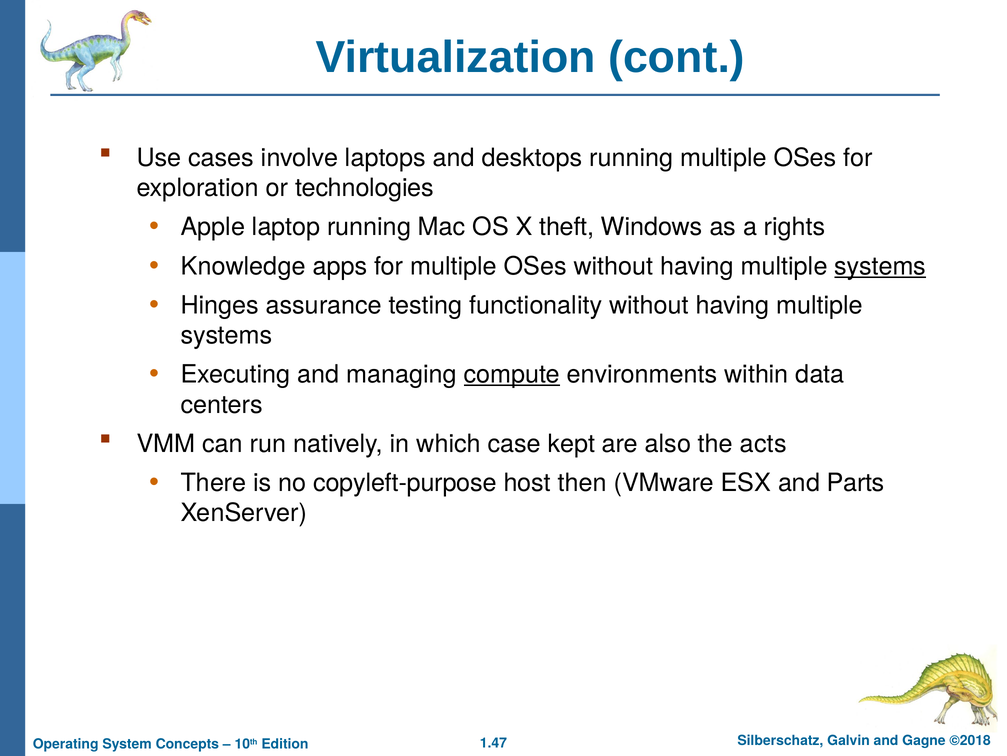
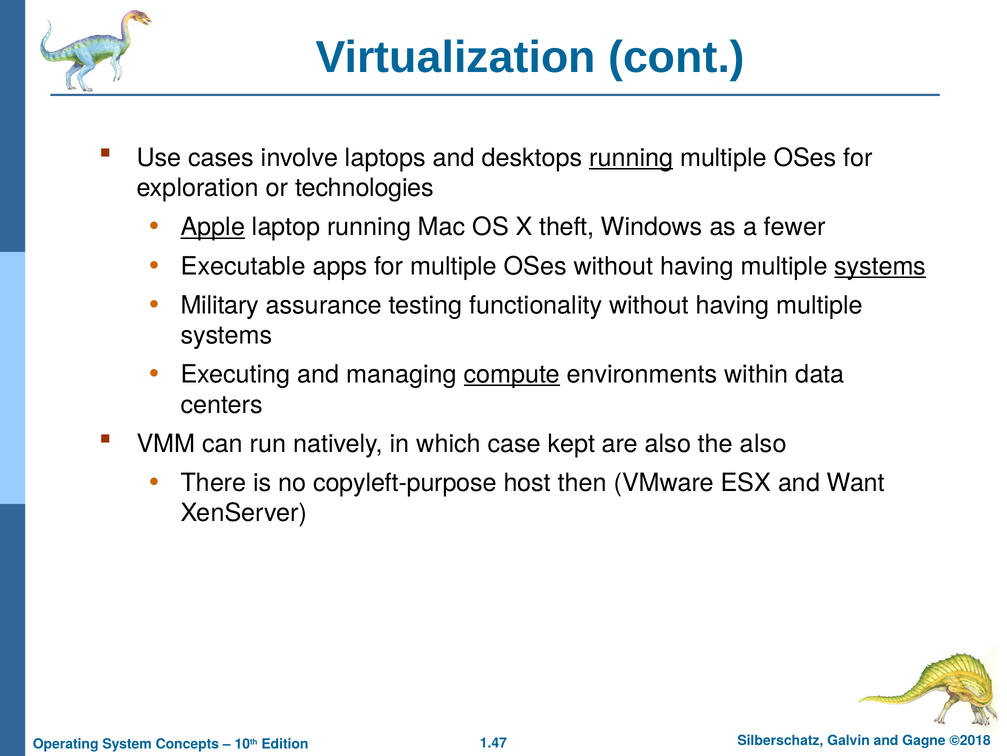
running underline: none -> present (631, 158)
Apple underline: none -> present (213, 227)
rights: rights -> fewer (795, 227)
Knowledge: Knowledge -> Executable (243, 266)
Hinges: Hinges -> Military (220, 305)
the acts: acts -> also (763, 443)
Parts: Parts -> Want (856, 482)
